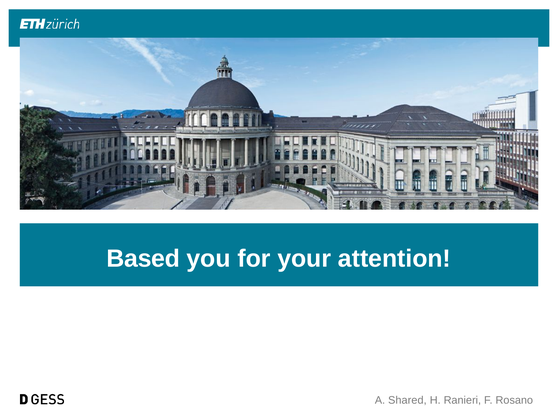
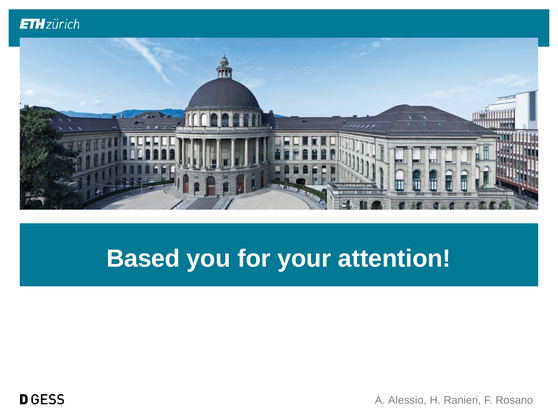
Shared: Shared -> Alessio (407, 400)
